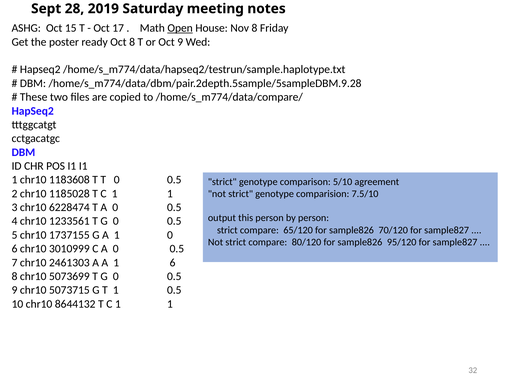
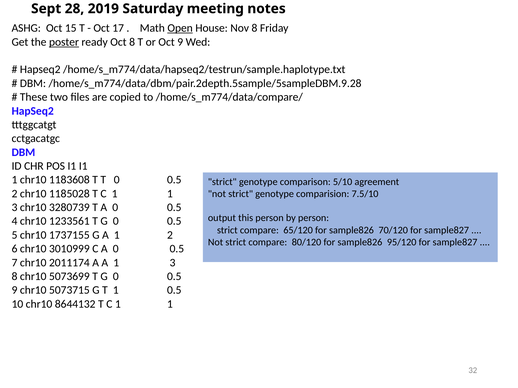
poster underline: none -> present (64, 42)
6228474: 6228474 -> 3280739 (69, 208)
1 0: 0 -> 2 (170, 235)
2461303: 2461303 -> 2011174 (69, 263)
A 1 6: 6 -> 3 (173, 263)
